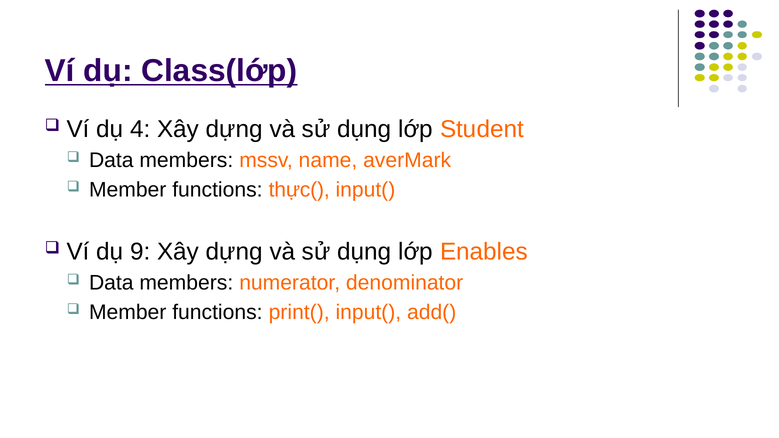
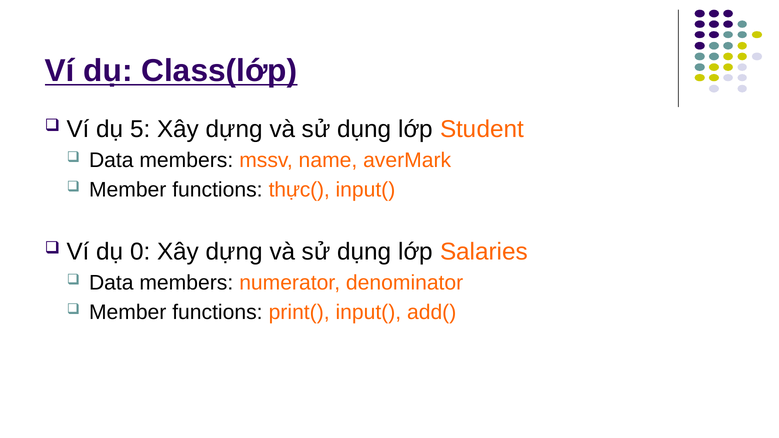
4: 4 -> 5 (140, 129)
9: 9 -> 0 (140, 252)
Enables: Enables -> Salaries (484, 252)
